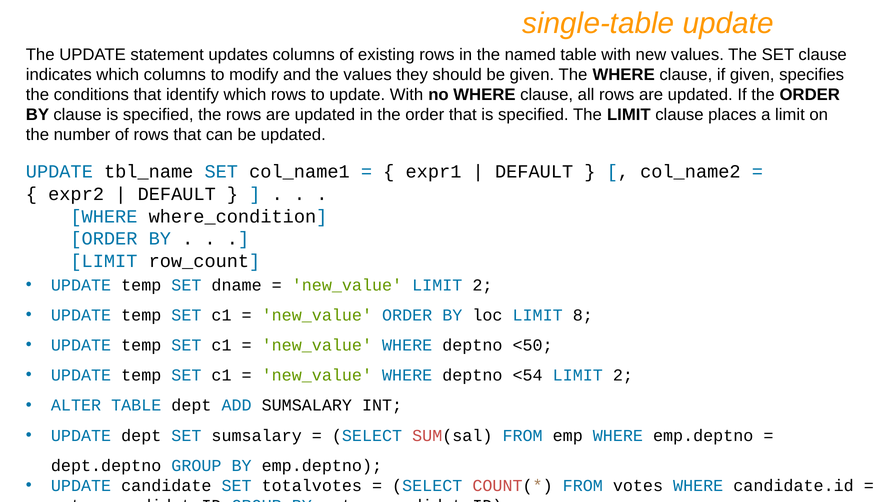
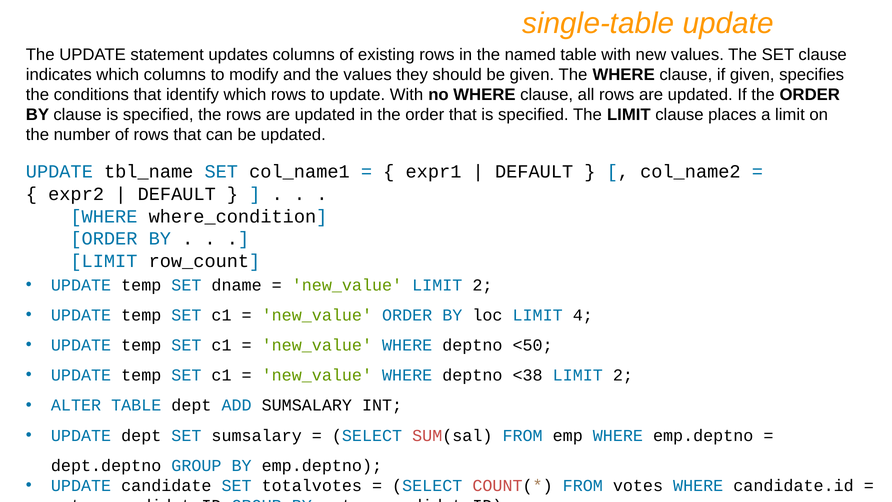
8: 8 -> 4 (583, 315)
<54: <54 -> <38 (528, 375)
